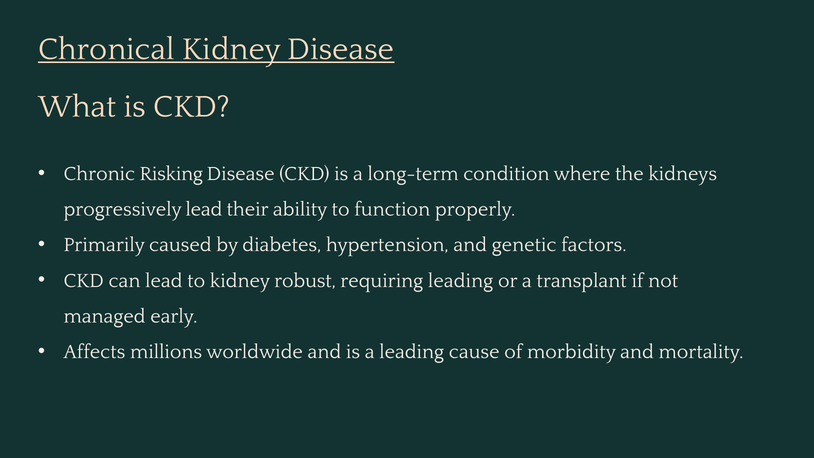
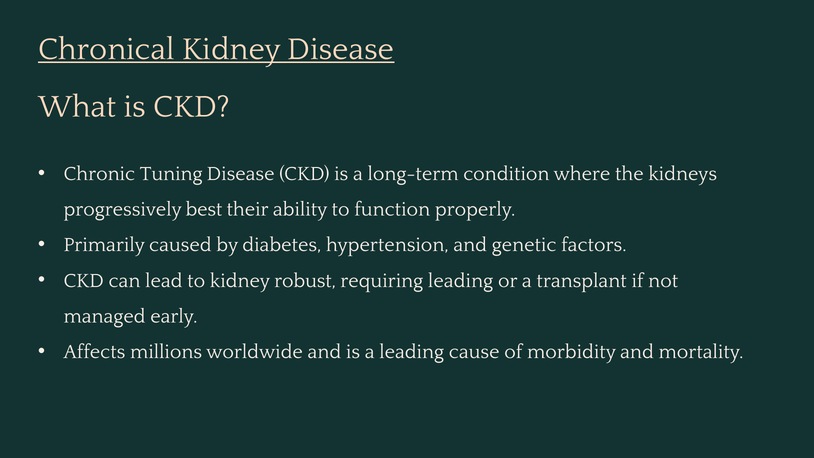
Risking: Risking -> Tuning (171, 174)
progressively lead: lead -> best (204, 209)
